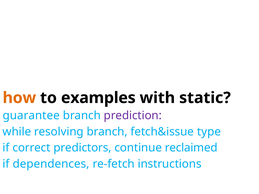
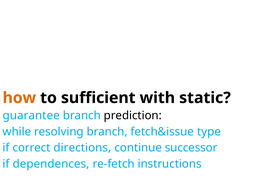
examples: examples -> sufficient (98, 98)
prediction colour: purple -> black (133, 116)
predictors: predictors -> directions (82, 148)
reclaimed: reclaimed -> successor (191, 148)
